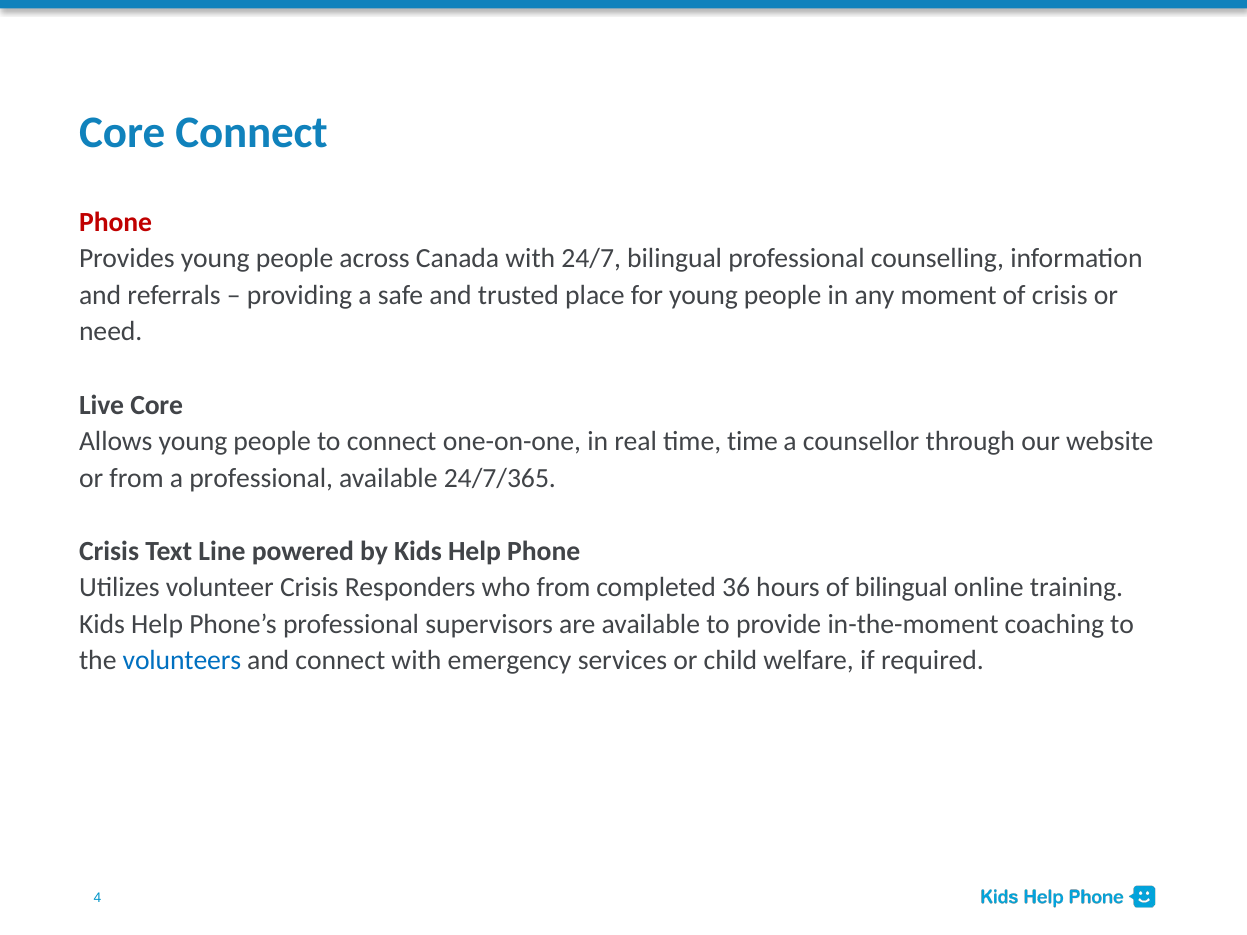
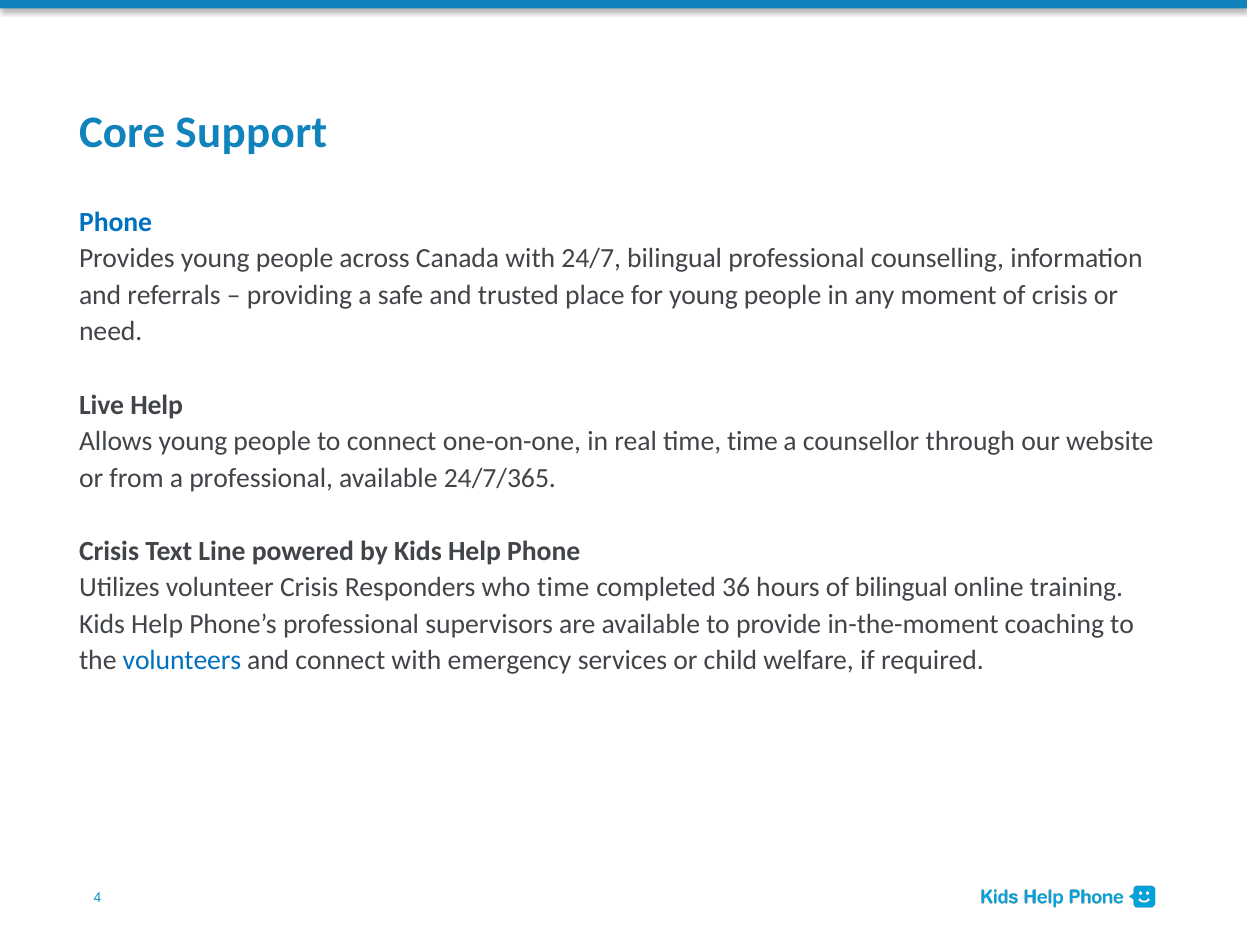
Core Connect: Connect -> Support (251, 133)
Phone colour: red -> blue (116, 222)
Live Core: Core -> Help (157, 405)
who from: from -> time (563, 588)
